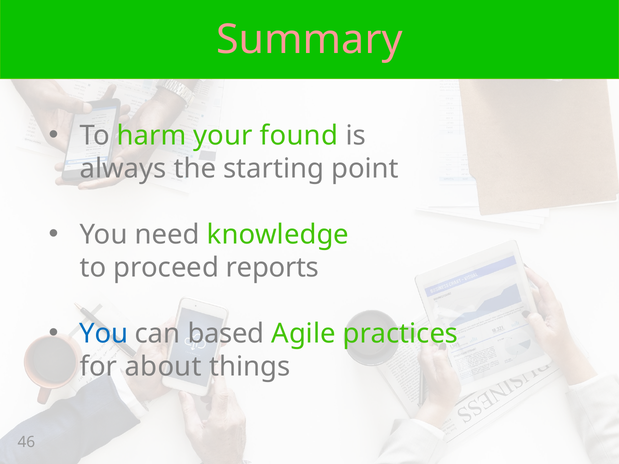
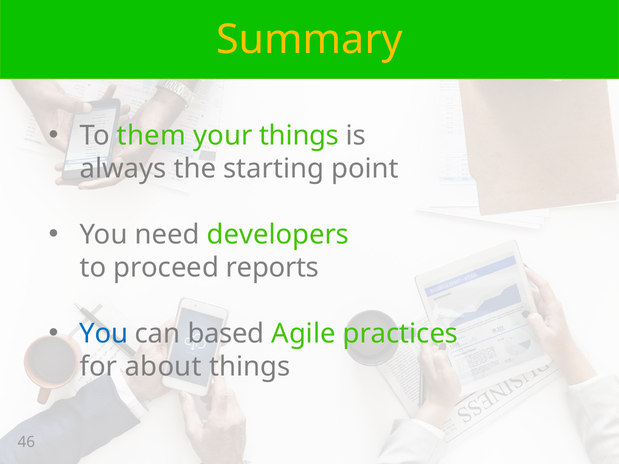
Summary colour: pink -> yellow (309, 40)
harm: harm -> them (151, 136)
your found: found -> things (299, 136)
knowledge: knowledge -> developers (278, 235)
